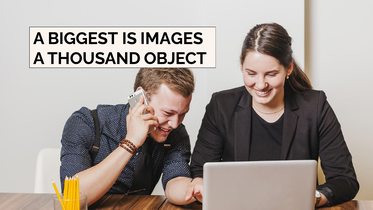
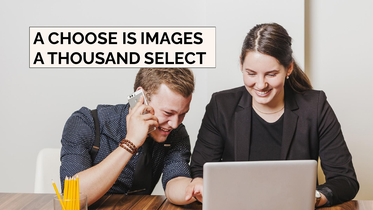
BIGGEST: BIGGEST -> CHOOSE (83, 39)
OBJECT: OBJECT -> SELECT (175, 58)
